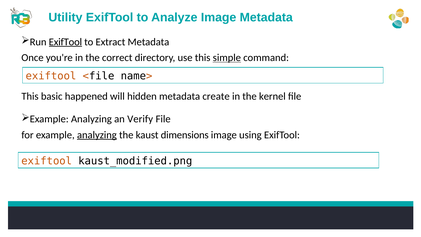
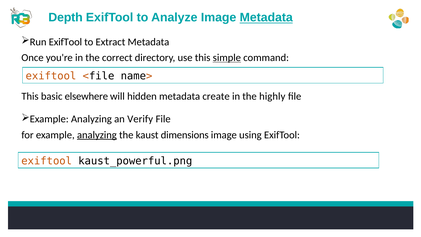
Utility: Utility -> Depth (66, 18)
Metadata underline: none -> present (266, 18)
ExifTool underline: present -> none (65, 42)
happened: happened -> elsewhere (86, 96)
kernel: kernel -> highly (272, 96)
kaust_modified.png: kaust_modified.png -> kaust_powerful.png (135, 161)
